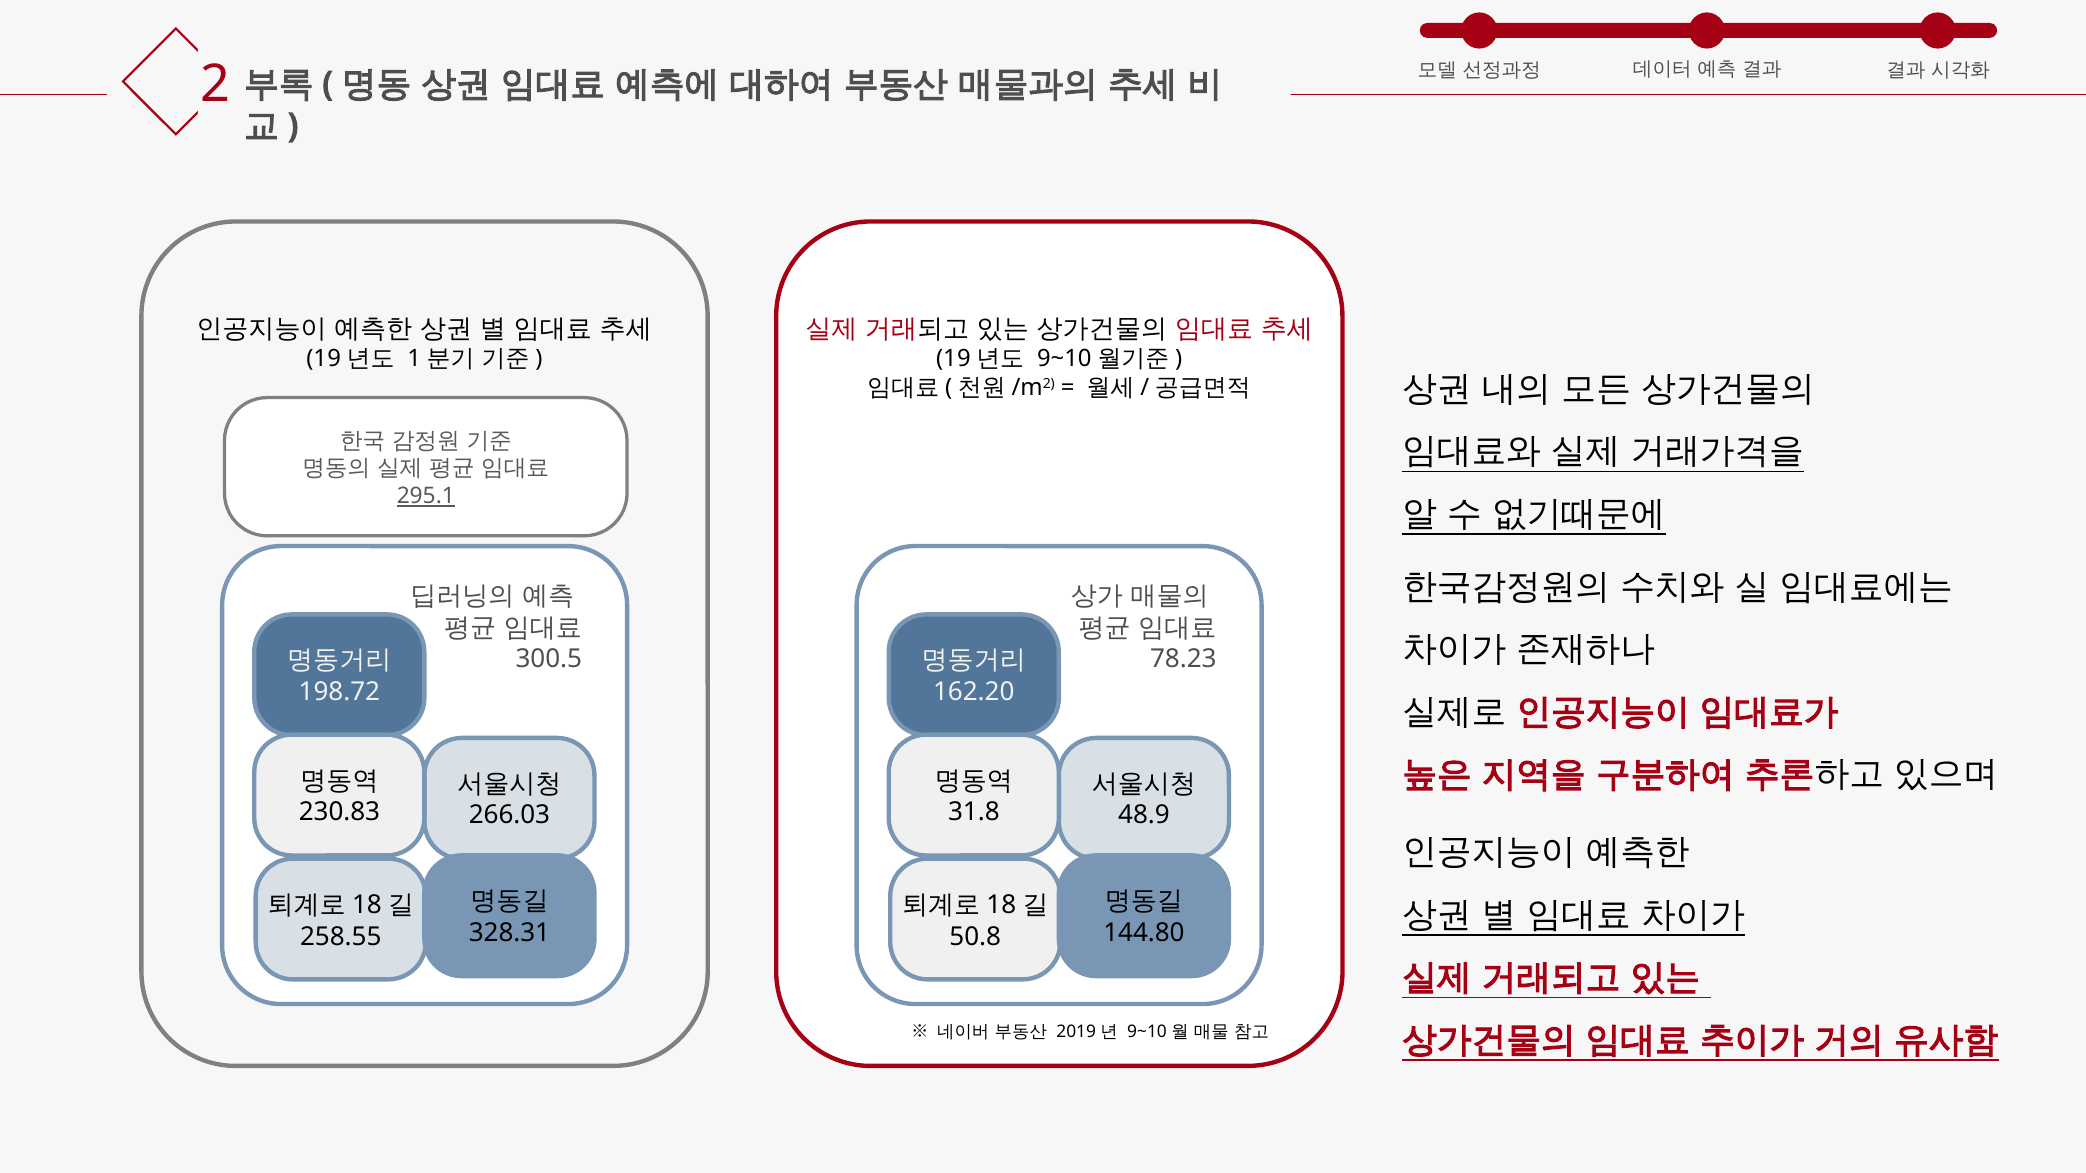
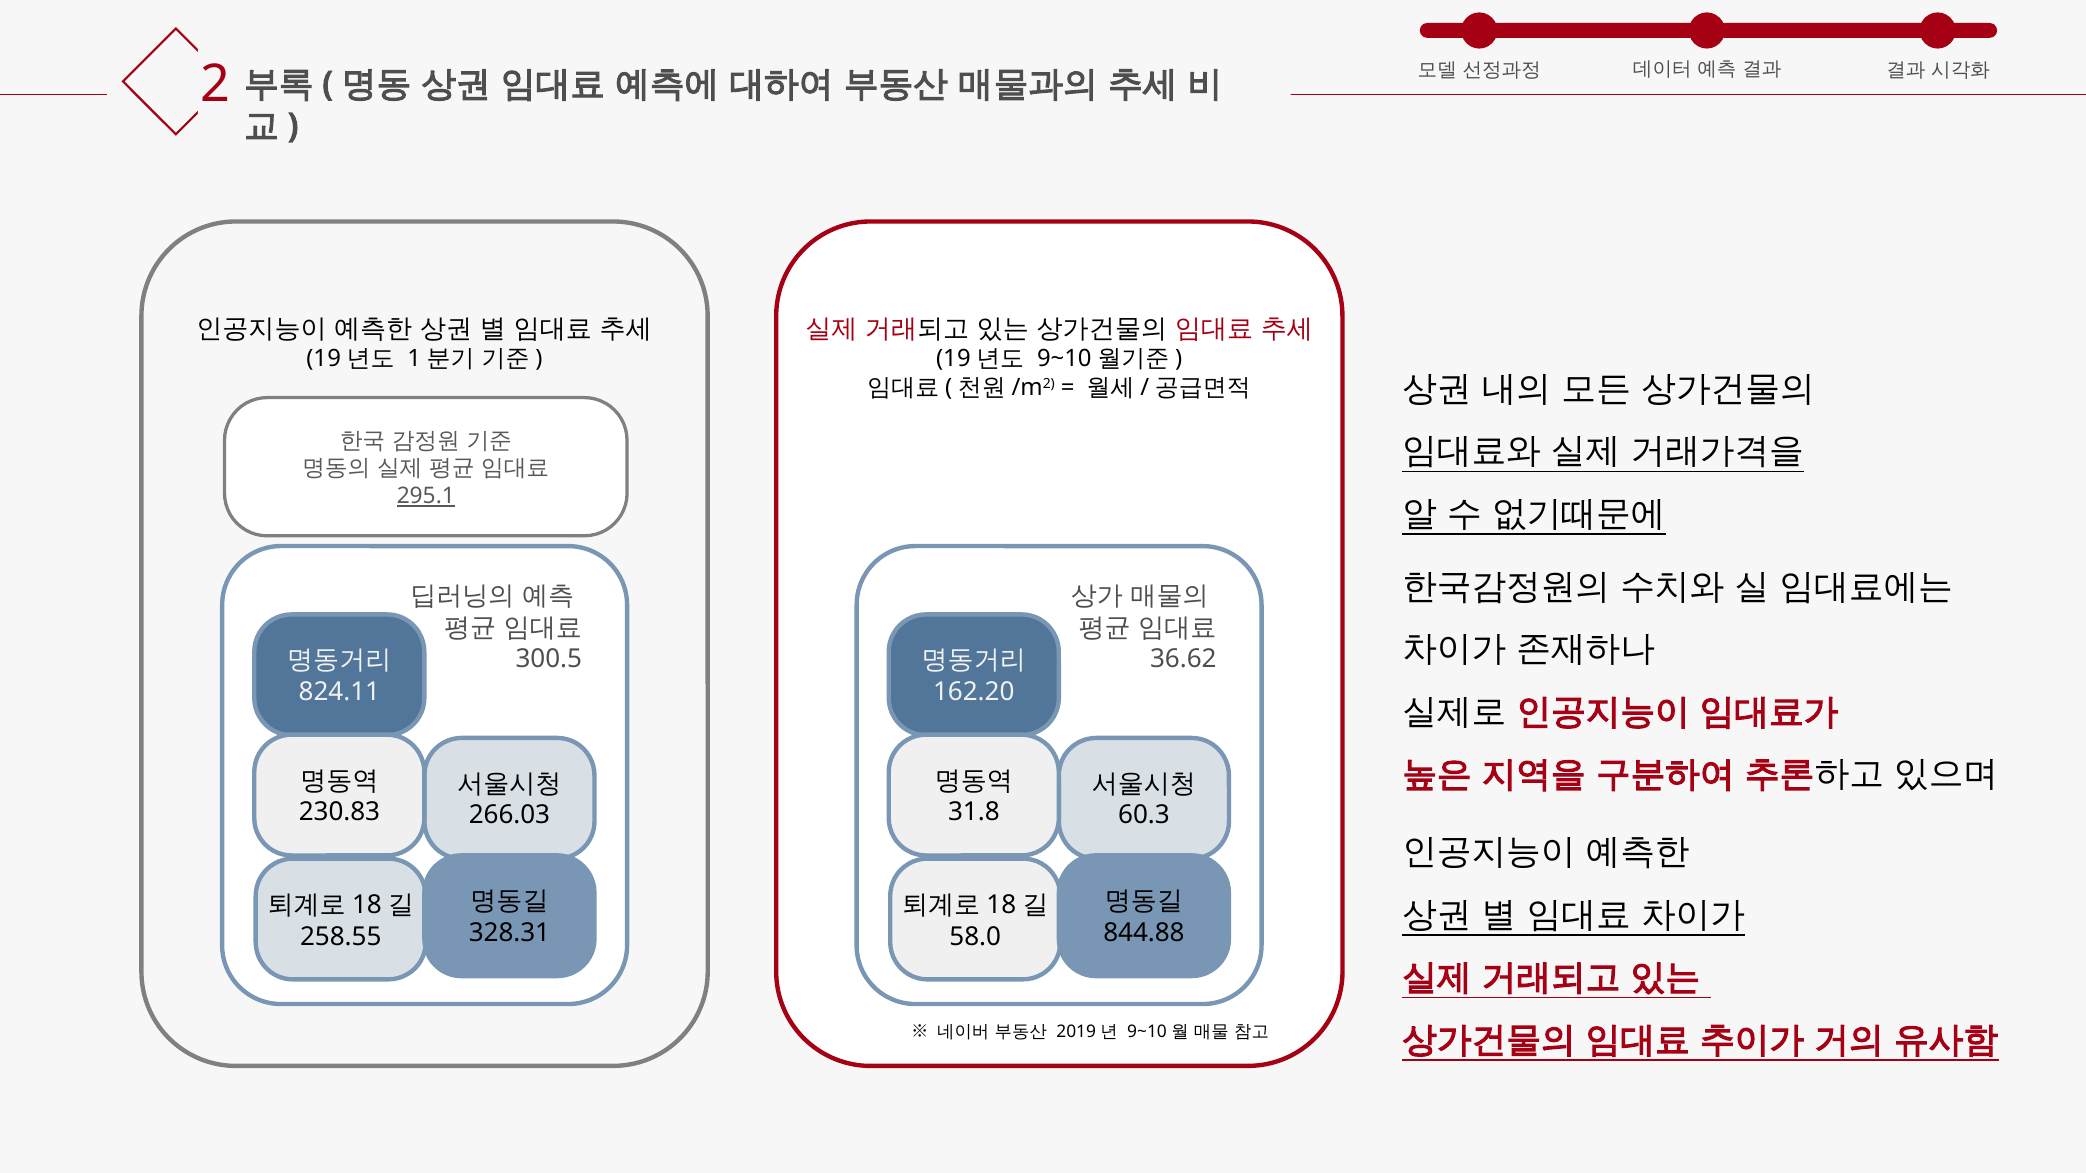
78.23: 78.23 -> 36.62 (1183, 659)
198.72: 198.72 -> 824.11 (339, 692)
48.9: 48.9 -> 60.3 (1144, 815)
144.80: 144.80 -> 844.88 (1144, 933)
50.8: 50.8 -> 58.0 (975, 937)
